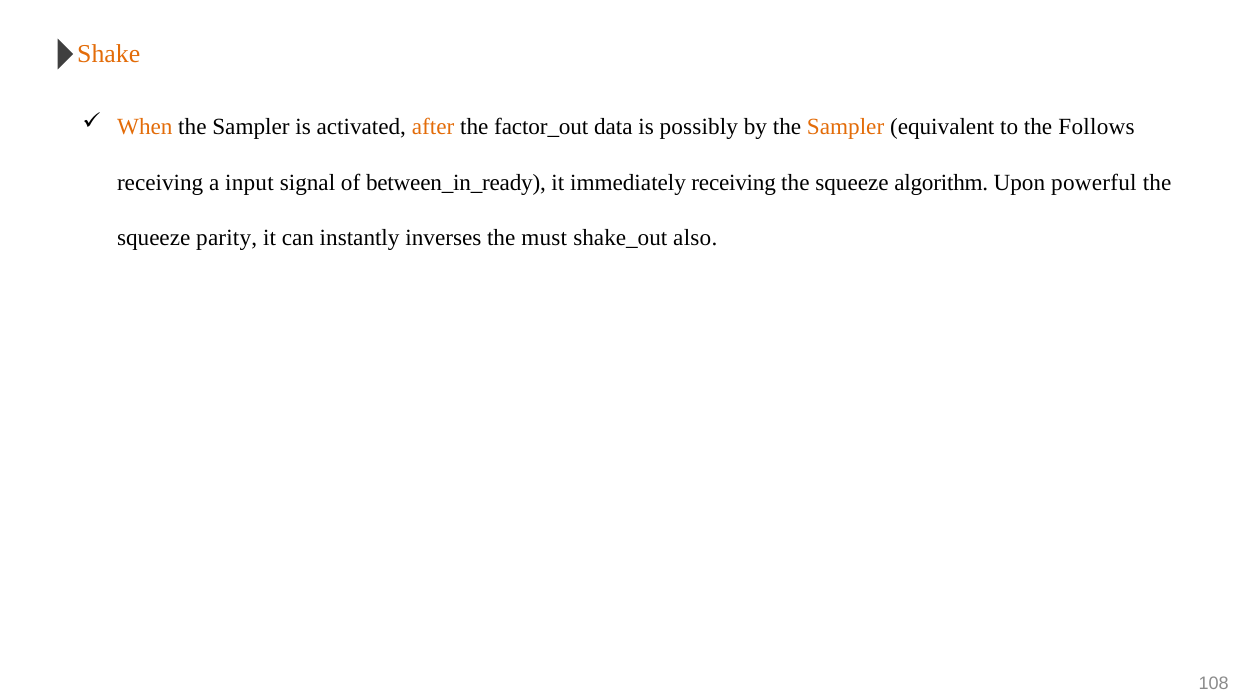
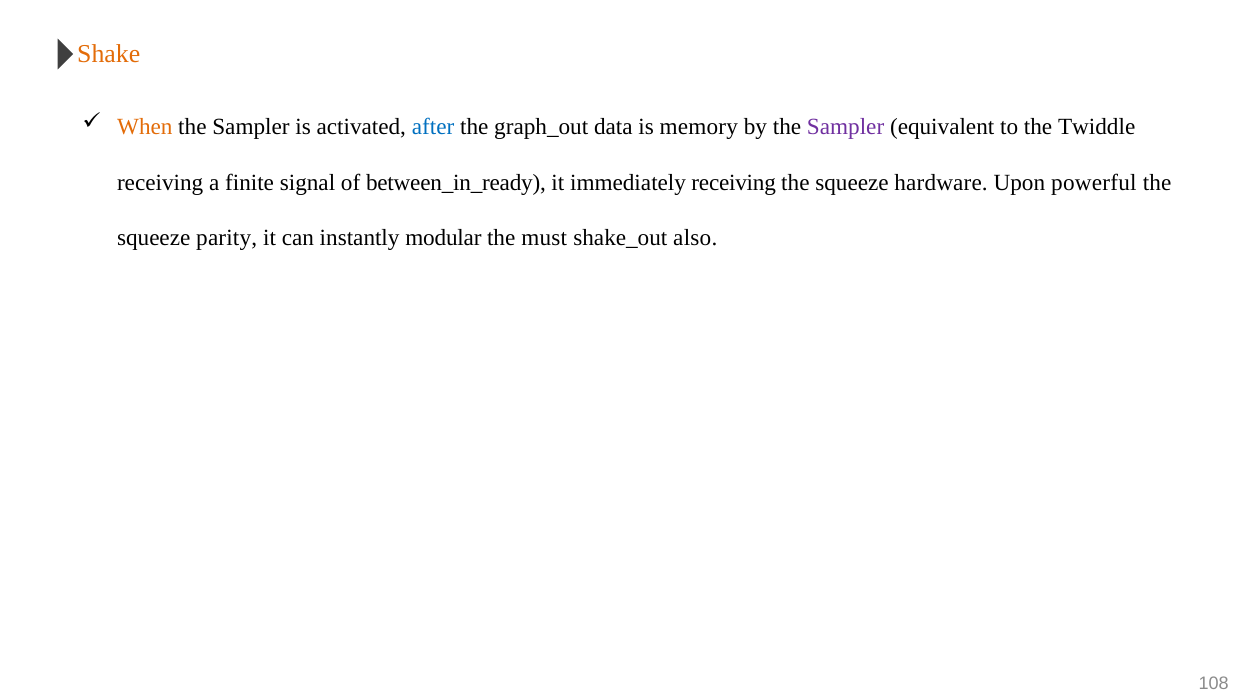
after colour: orange -> blue (433, 127)
factor_out: factor_out -> graph_out (541, 127)
possibly: possibly -> memory (699, 127)
Sampler colour: orange -> purple (846, 127)
Follows: Follows -> Twiddle (1097, 127)
input: input -> finite (250, 183)
algorithm: algorithm -> hardware (941, 183)
inverses: inverses -> modular (443, 238)
